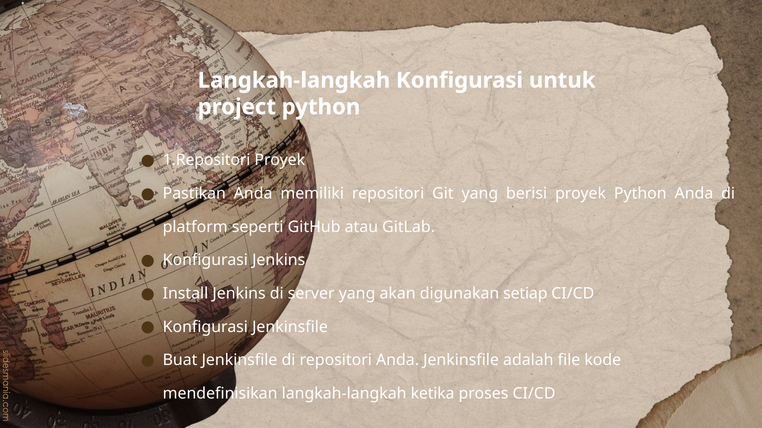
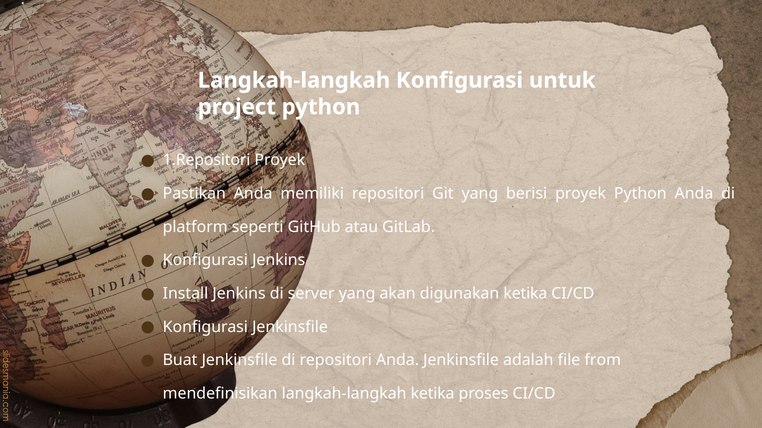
digunakan setiap: setiap -> ketika (525, 294)
kode: kode -> from (603, 361)
